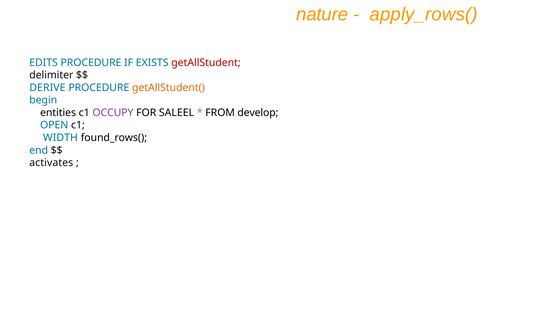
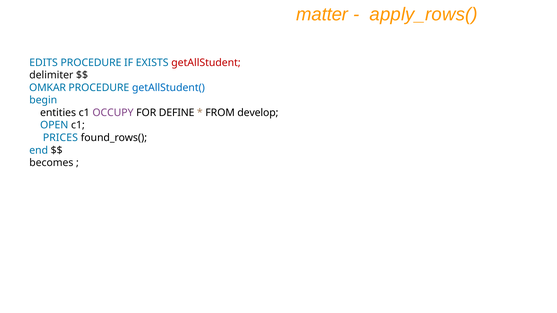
nature: nature -> matter (322, 14)
DERIVE: DERIVE -> OMKAR (48, 88)
getAllStudent( colour: orange -> blue (168, 88)
SALEEL: SALEEL -> DEFINE (177, 113)
WIDTH: WIDTH -> PRICES (60, 138)
activates: activates -> becomes (51, 163)
